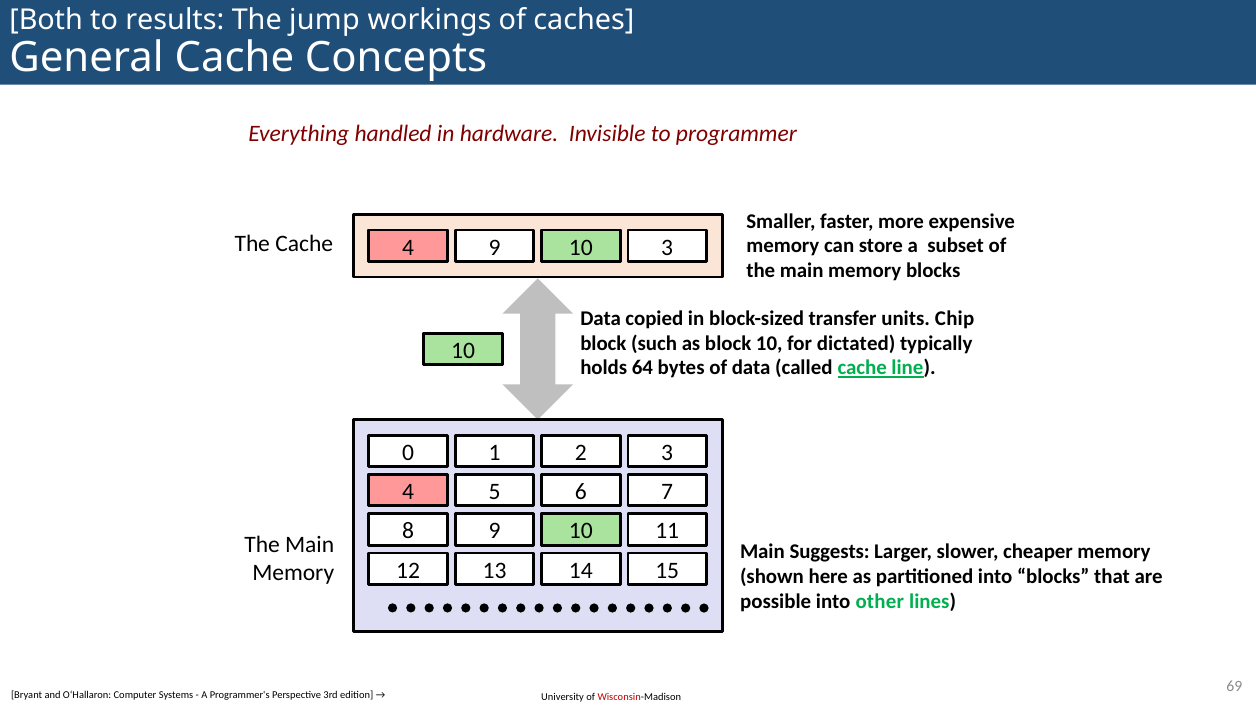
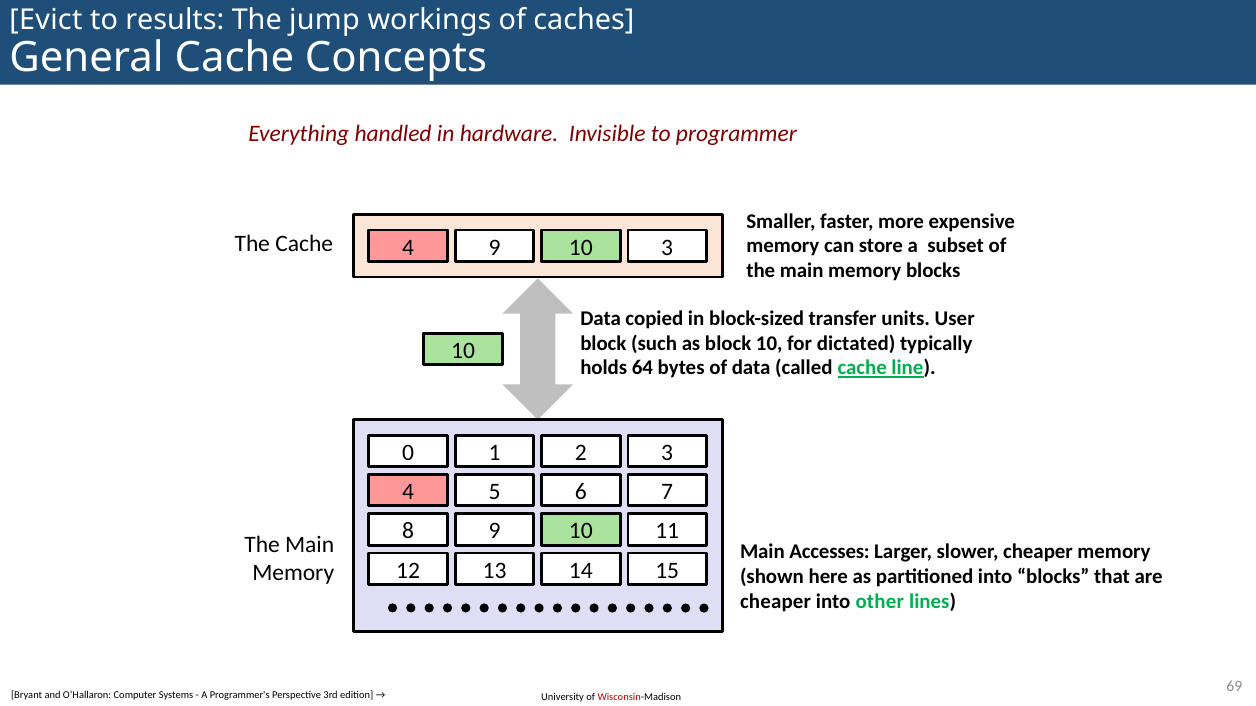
Both: Both -> Evict (46, 20)
Chip: Chip -> User (955, 319)
Suggests: Suggests -> Accesses (830, 552)
possible: possible -> cheaper (776, 602)
